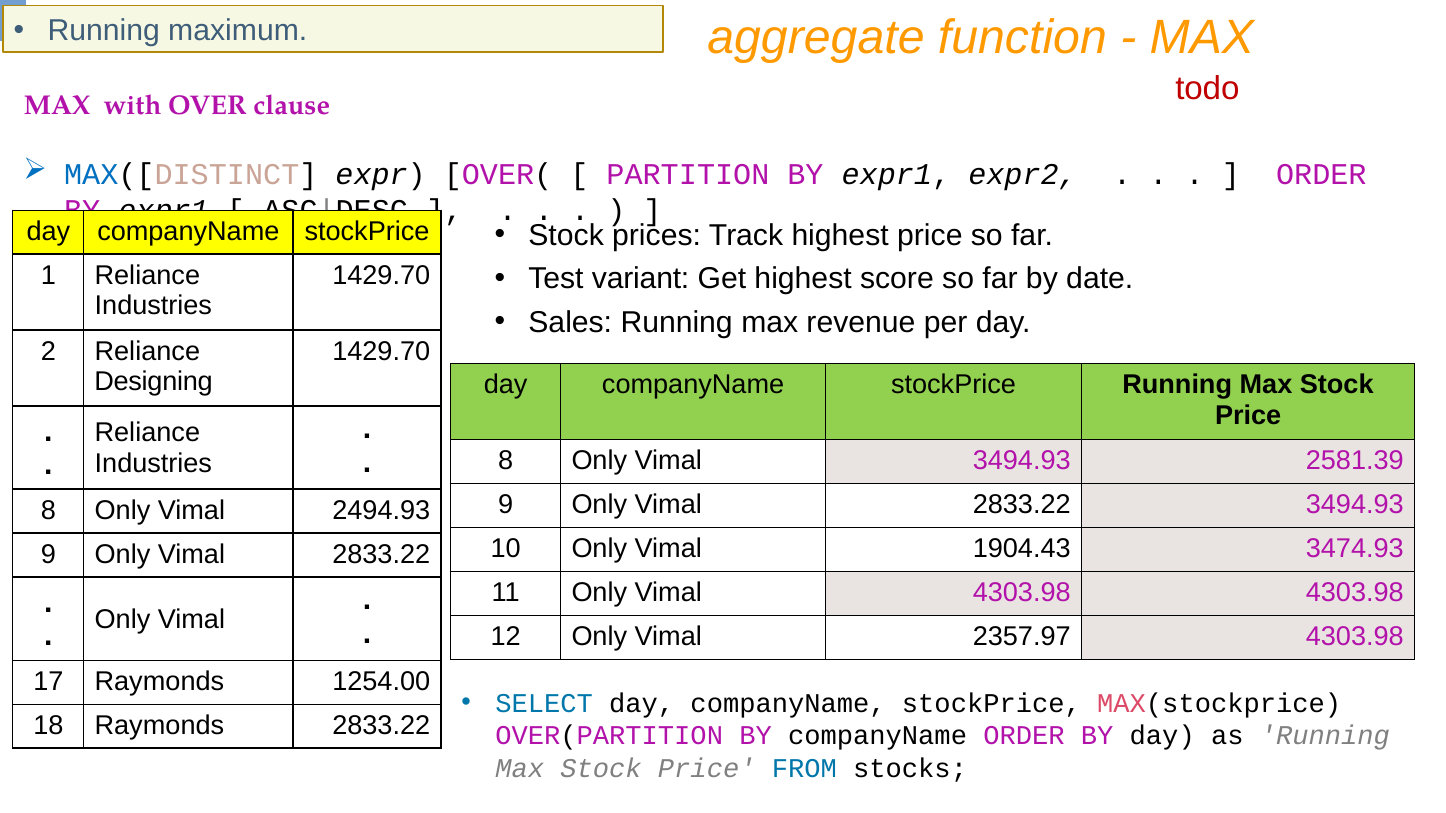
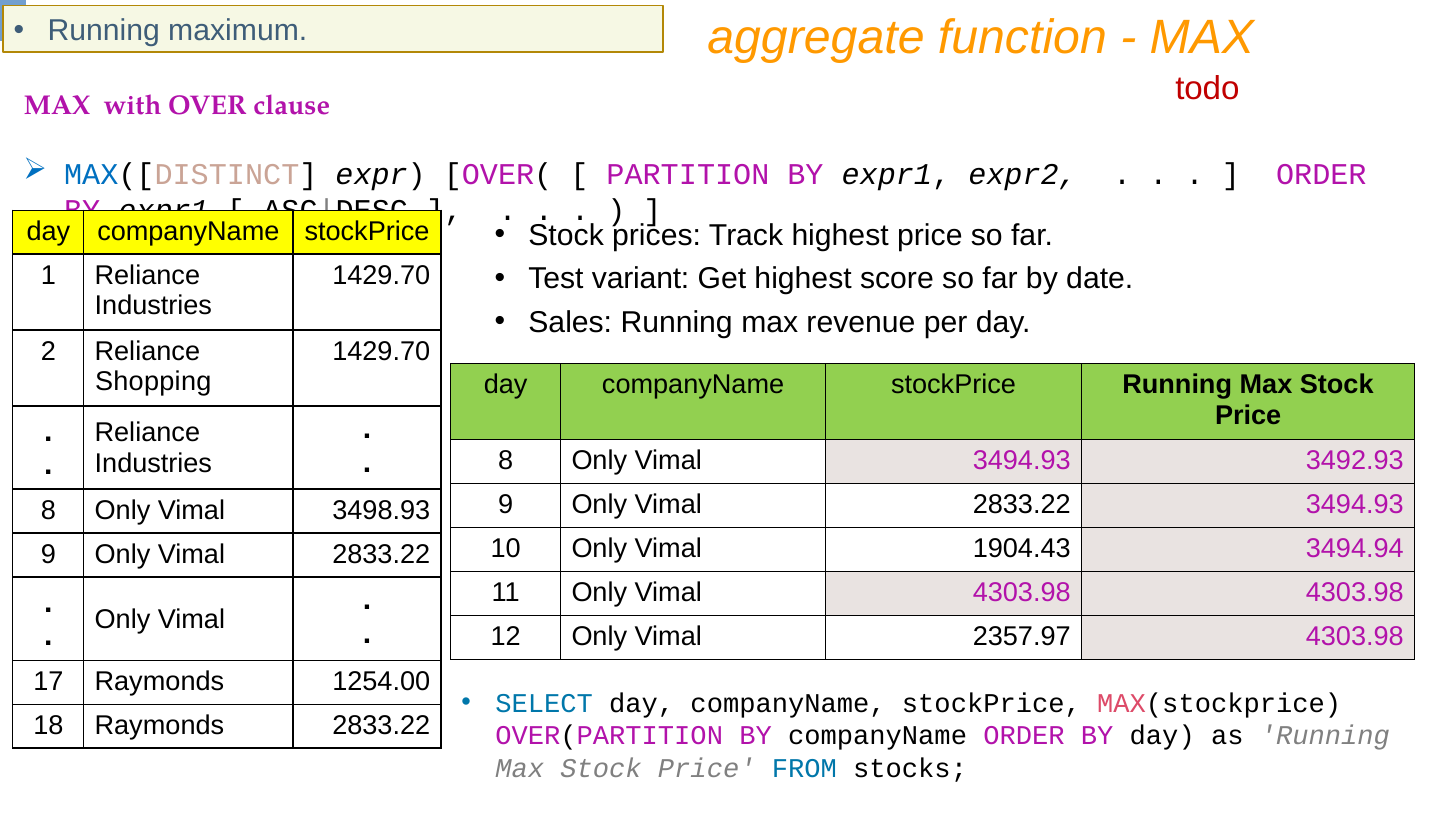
Designing: Designing -> Shopping (153, 382)
2581.39: 2581.39 -> 3492.93 (1355, 461)
2494.93: 2494.93 -> 3498.93 (381, 510)
3474.93: 3474.93 -> 3494.94 (1355, 549)
